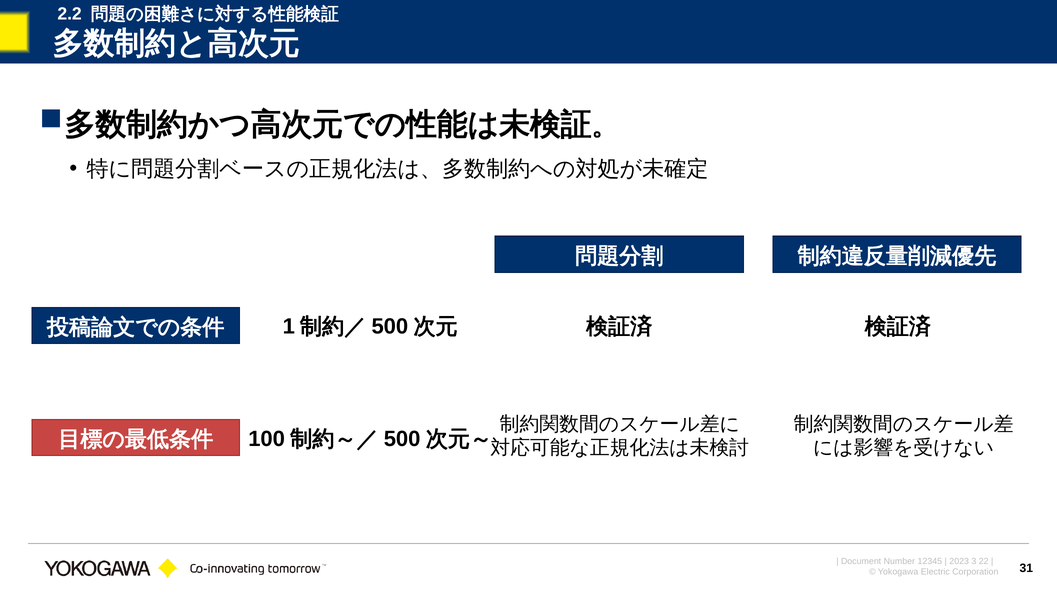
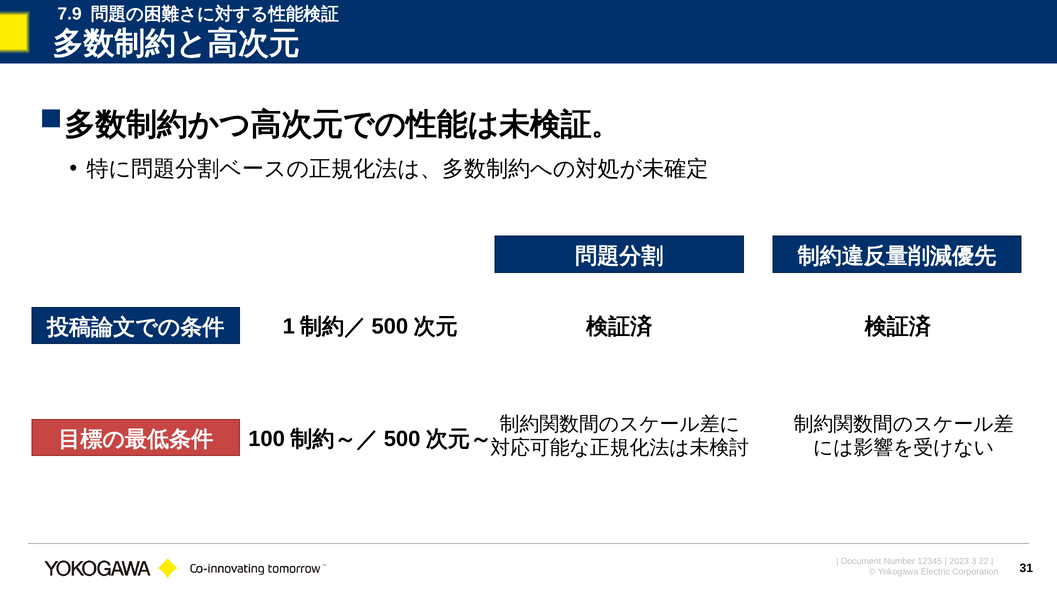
2.2: 2.2 -> 7.9 (70, 14)
